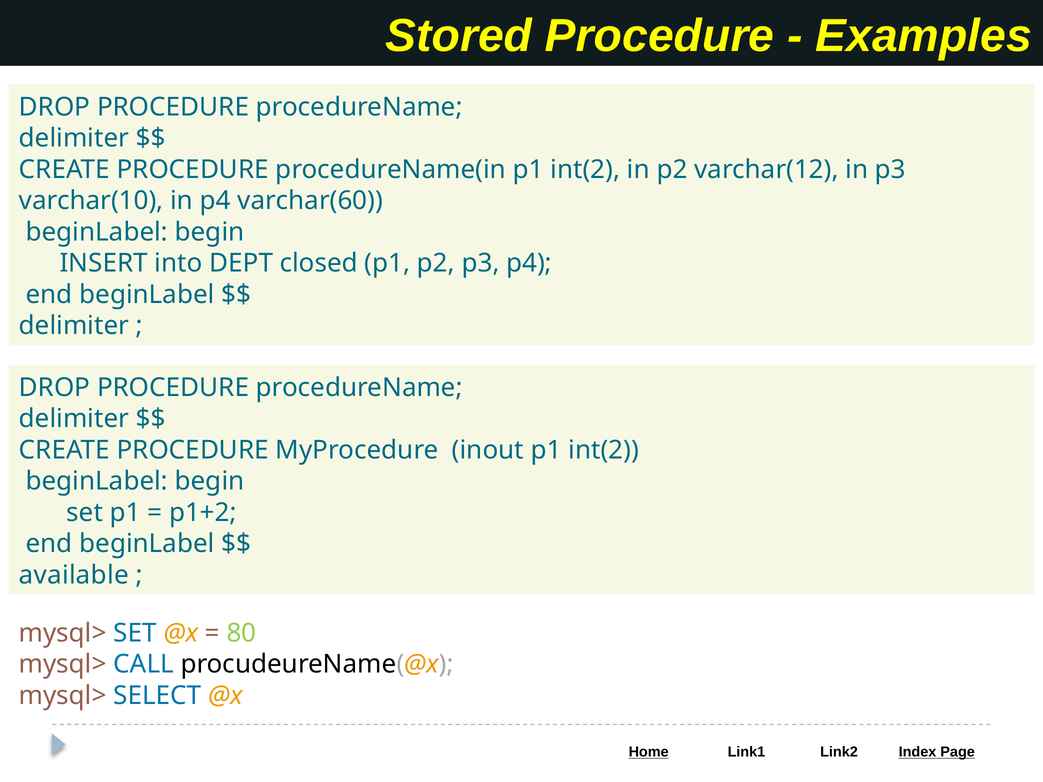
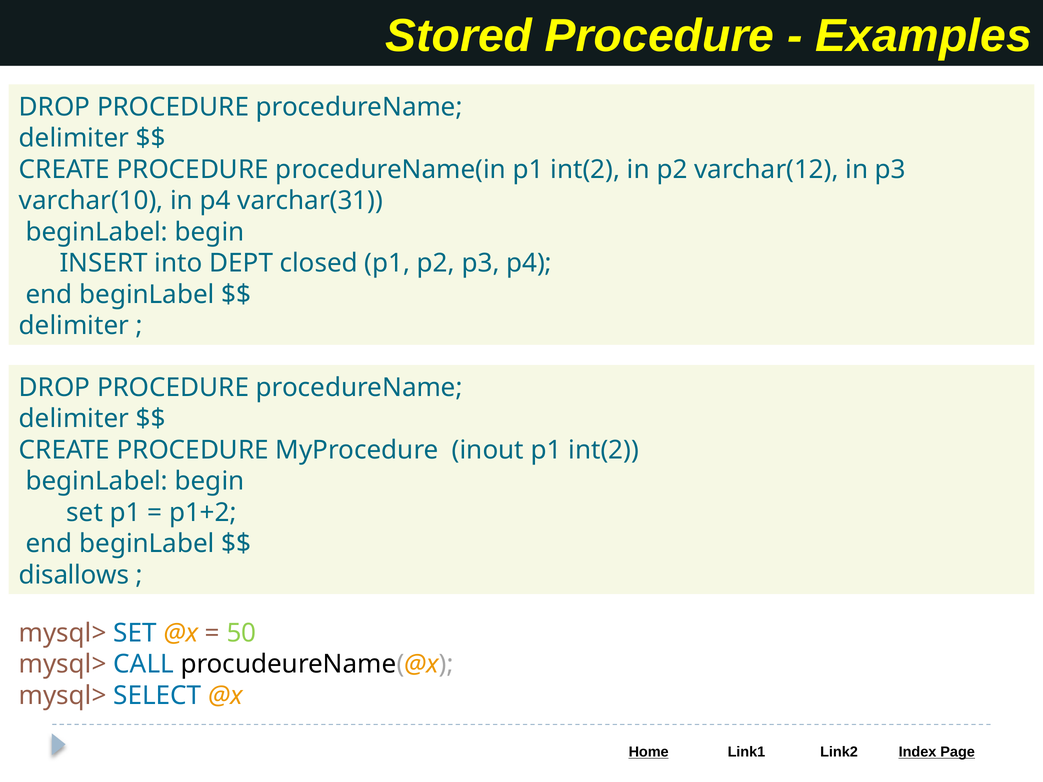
varchar(60: varchar(60 -> varchar(31 (310, 201)
available: available -> disallows (74, 575)
80: 80 -> 50 (241, 633)
